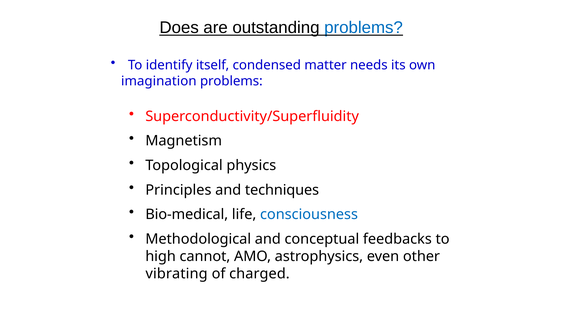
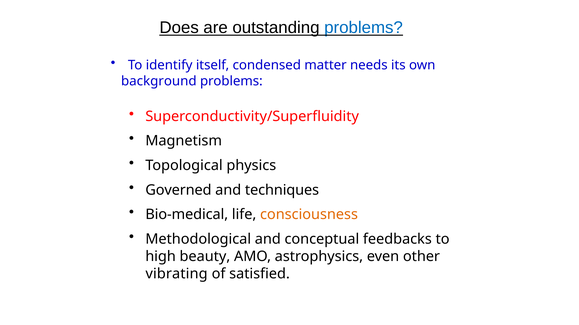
imagination: imagination -> background (159, 81)
Principles: Principles -> Governed (178, 190)
consciousness colour: blue -> orange (309, 215)
cannot: cannot -> beauty (205, 257)
charged: charged -> satisfied (260, 274)
